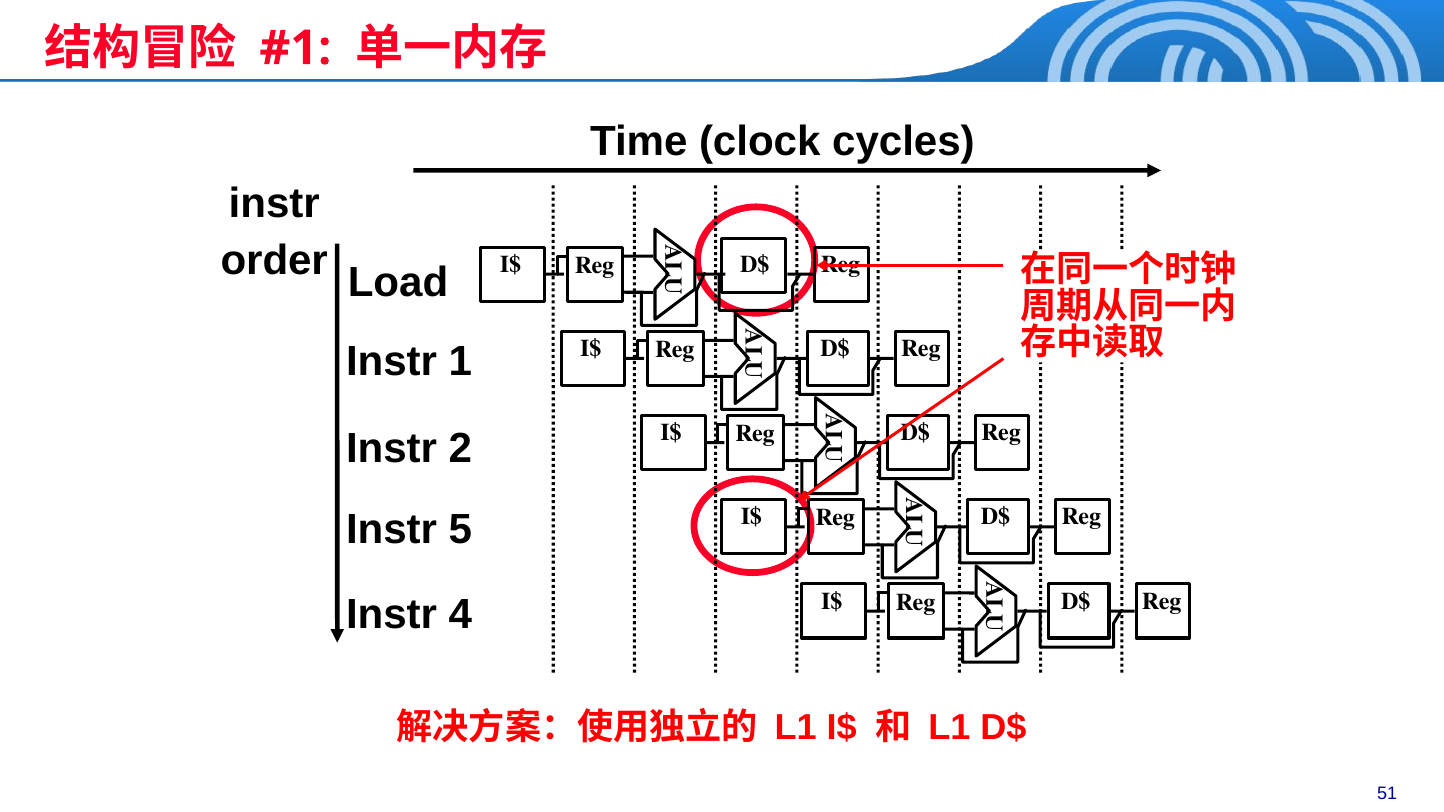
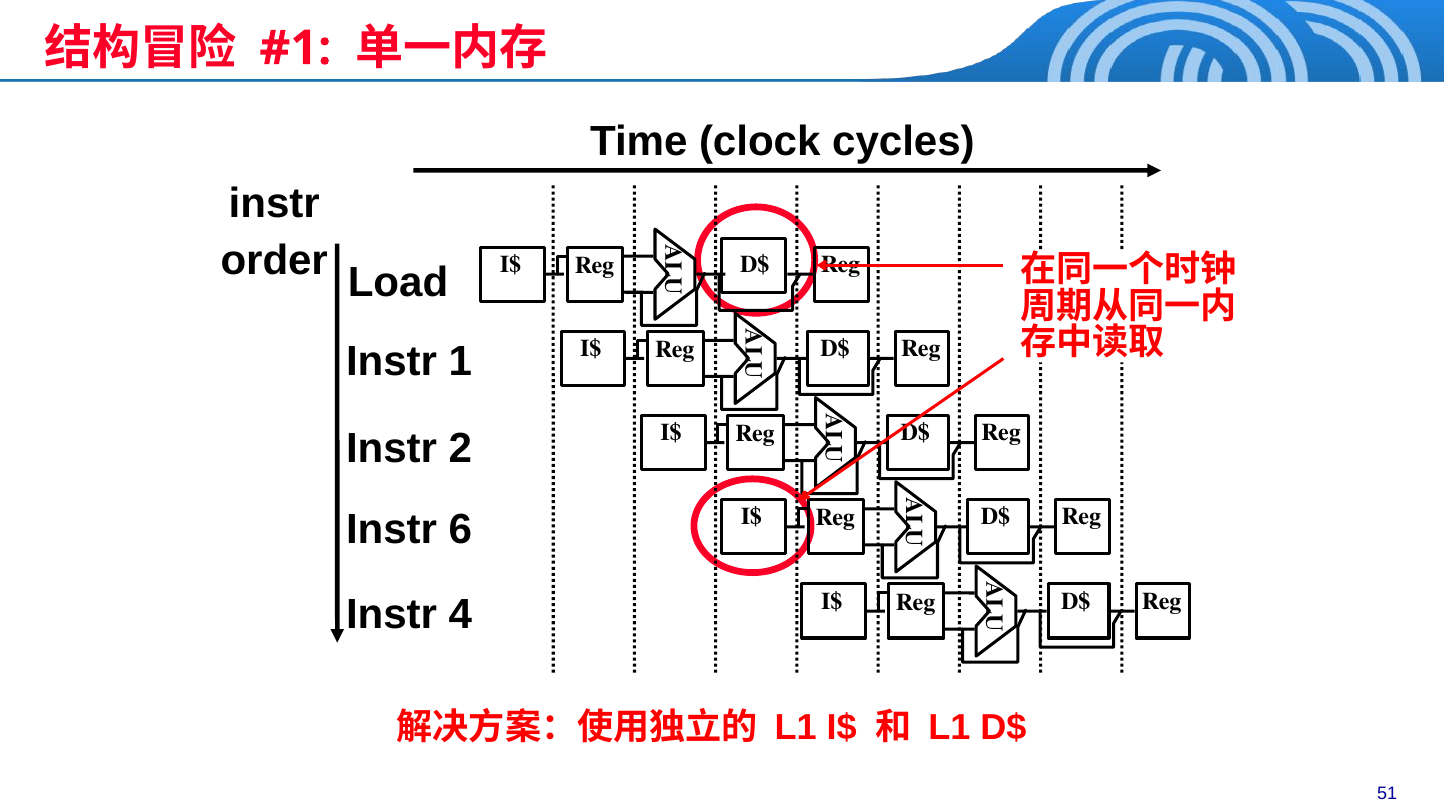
5: 5 -> 6 (460, 529)
